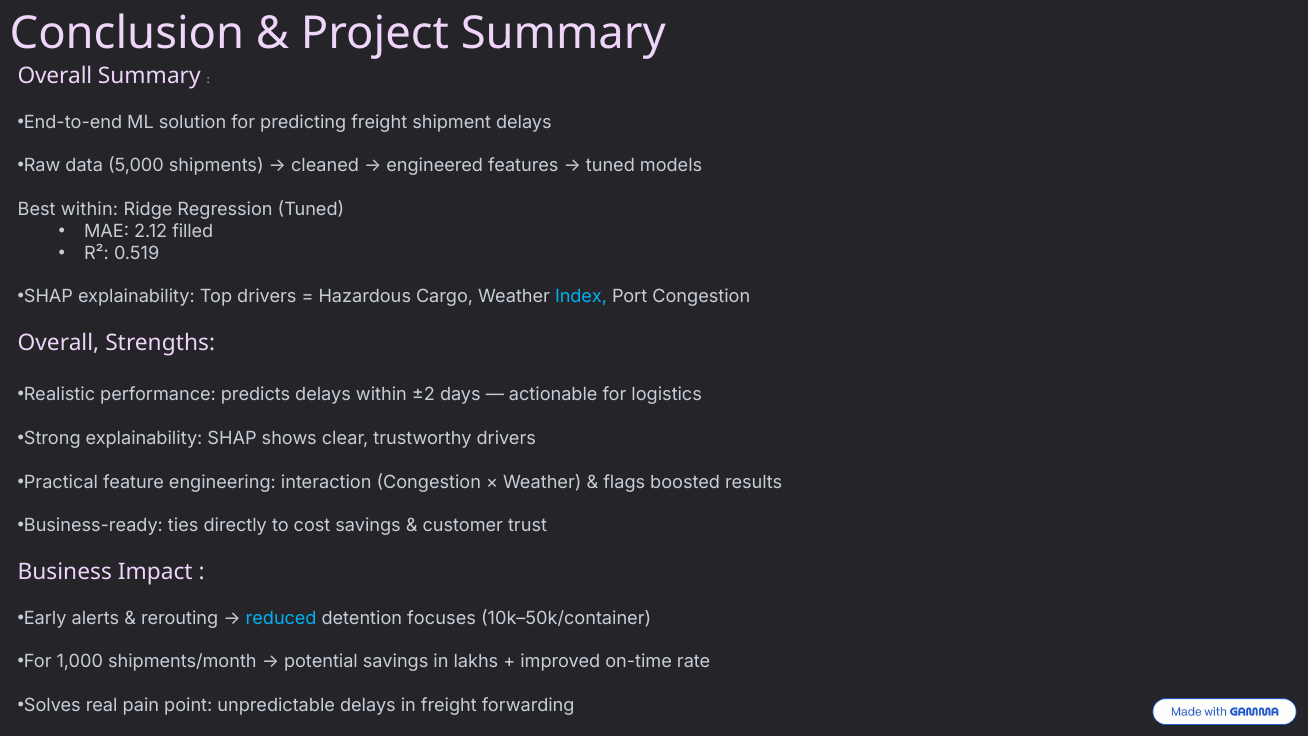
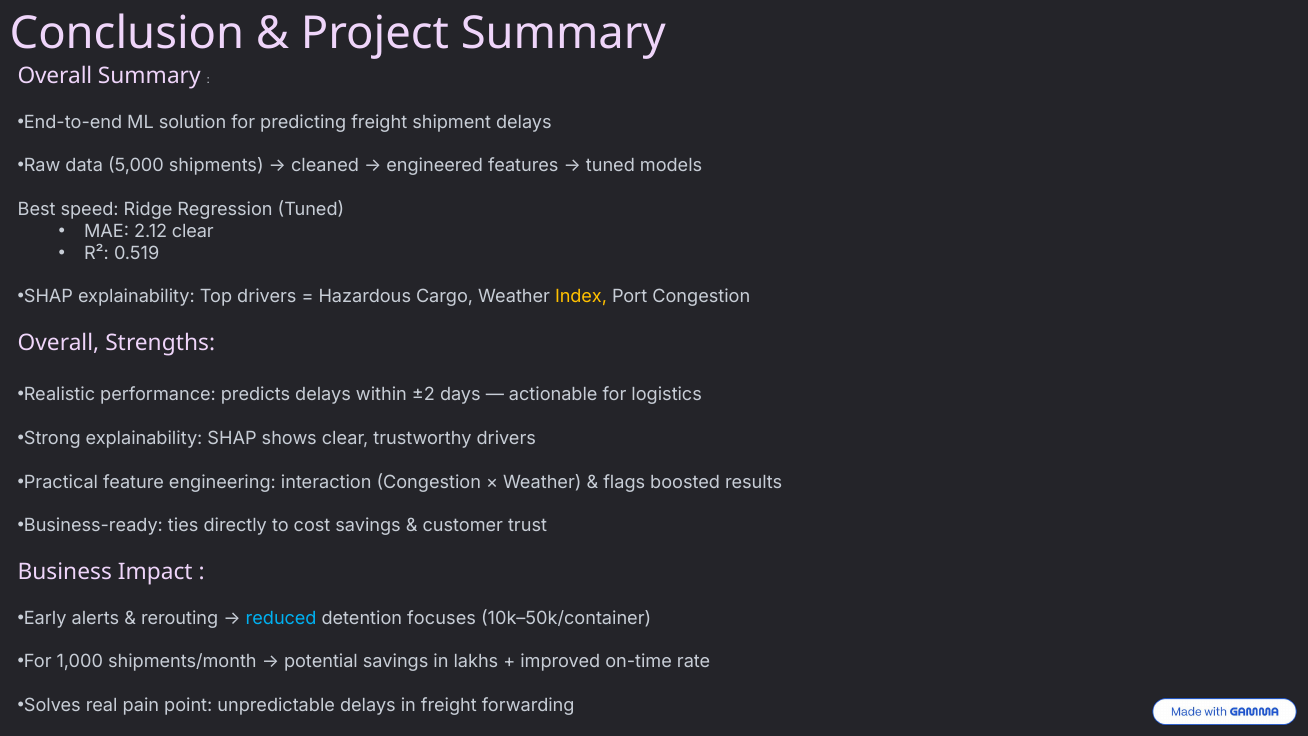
Best within: within -> speed (90, 210)
2.12 filled: filled -> clear (193, 231)
Index colour: light blue -> yellow (581, 297)
